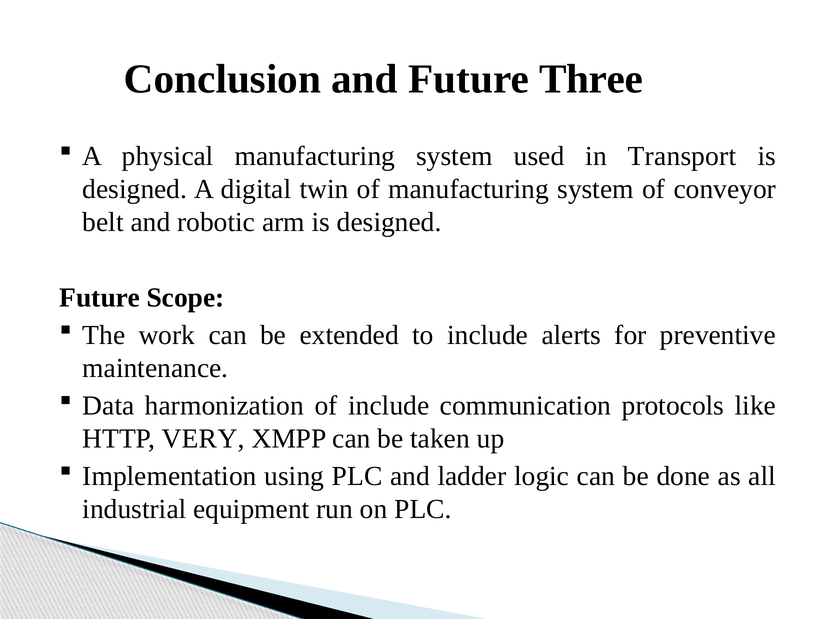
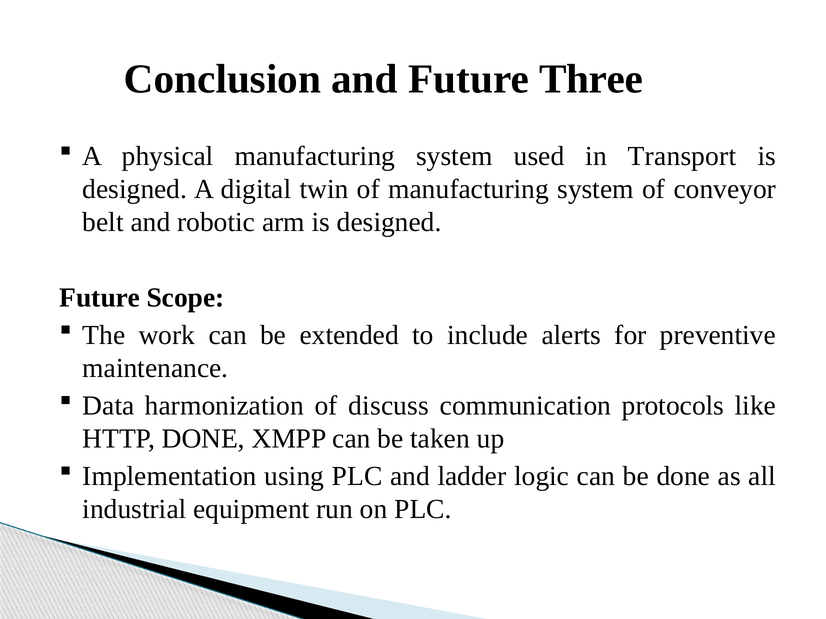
of include: include -> discuss (389, 406)
HTTP VERY: VERY -> DONE (203, 439)
